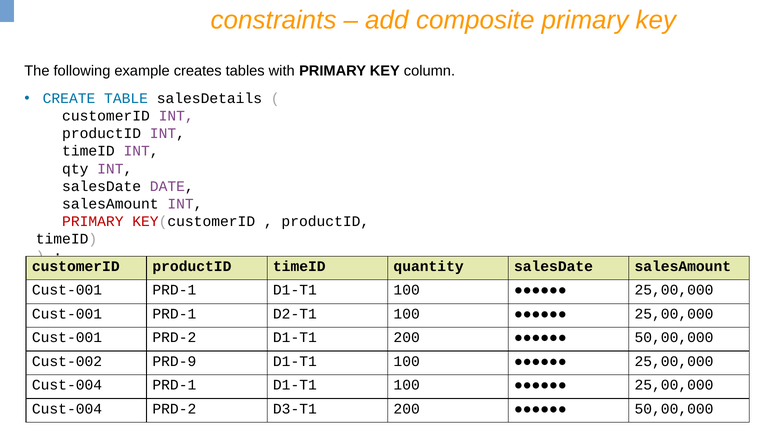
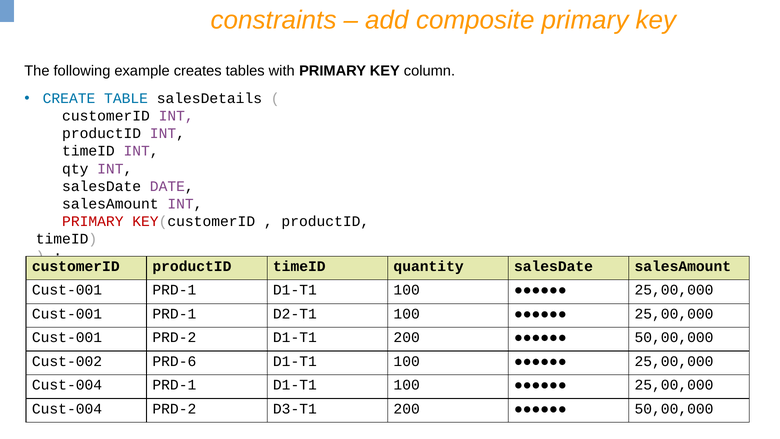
PRD-9: PRD-9 -> PRD-6 (174, 361)
